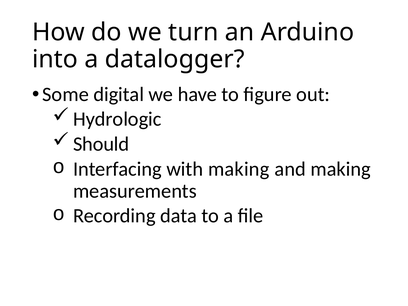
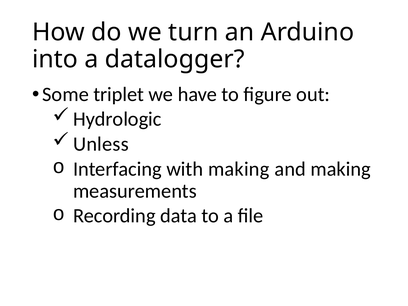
digital: digital -> triplet (119, 94)
Should: Should -> Unless (101, 144)
